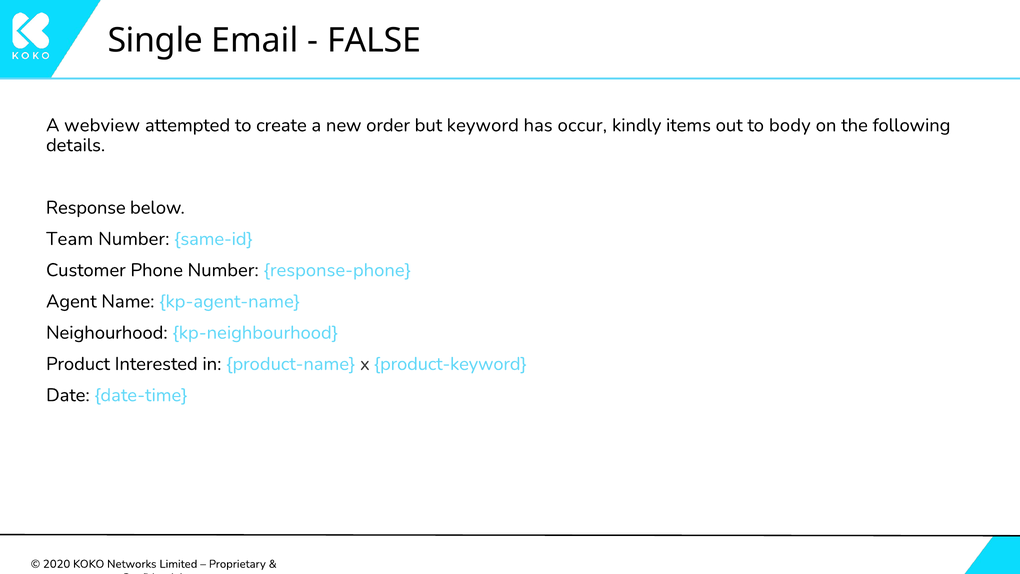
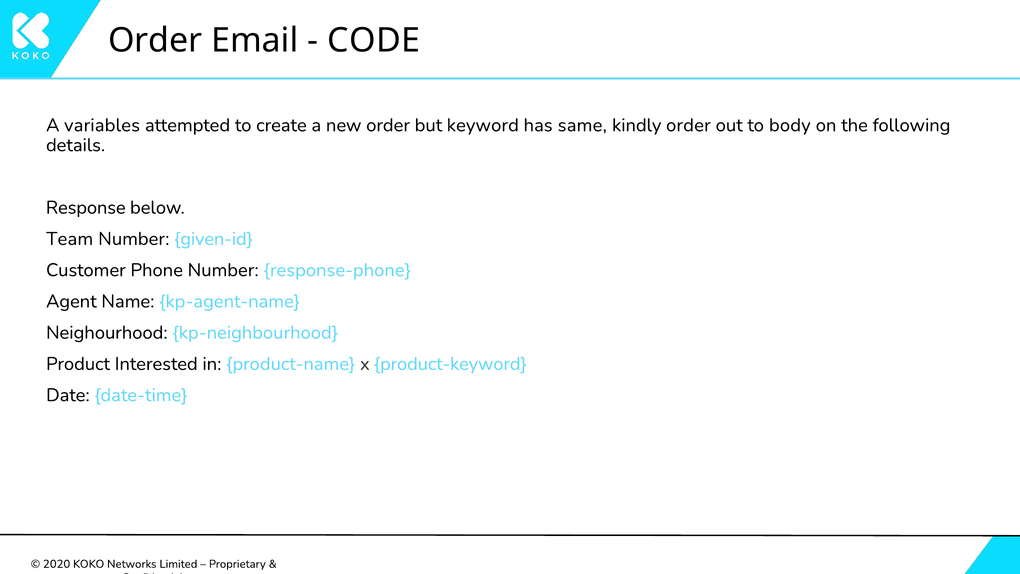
Single: Single -> Order (155, 40)
FALSE: FALSE -> CODE (374, 40)
webview: webview -> variables (102, 125)
occur: occur -> same (582, 125)
kindly items: items -> order (688, 125)
same-id: same-id -> given-id (213, 239)
